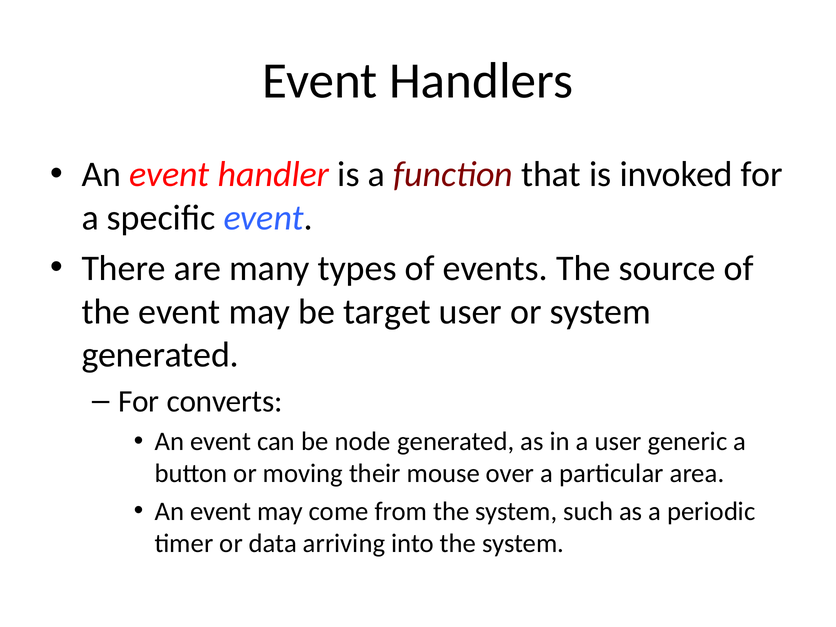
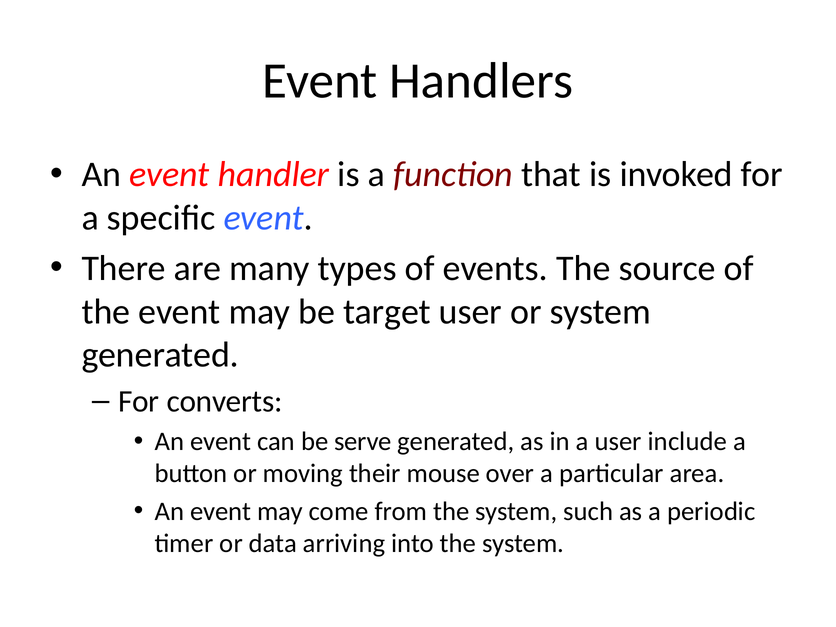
node: node -> serve (363, 442)
generic: generic -> include (687, 442)
